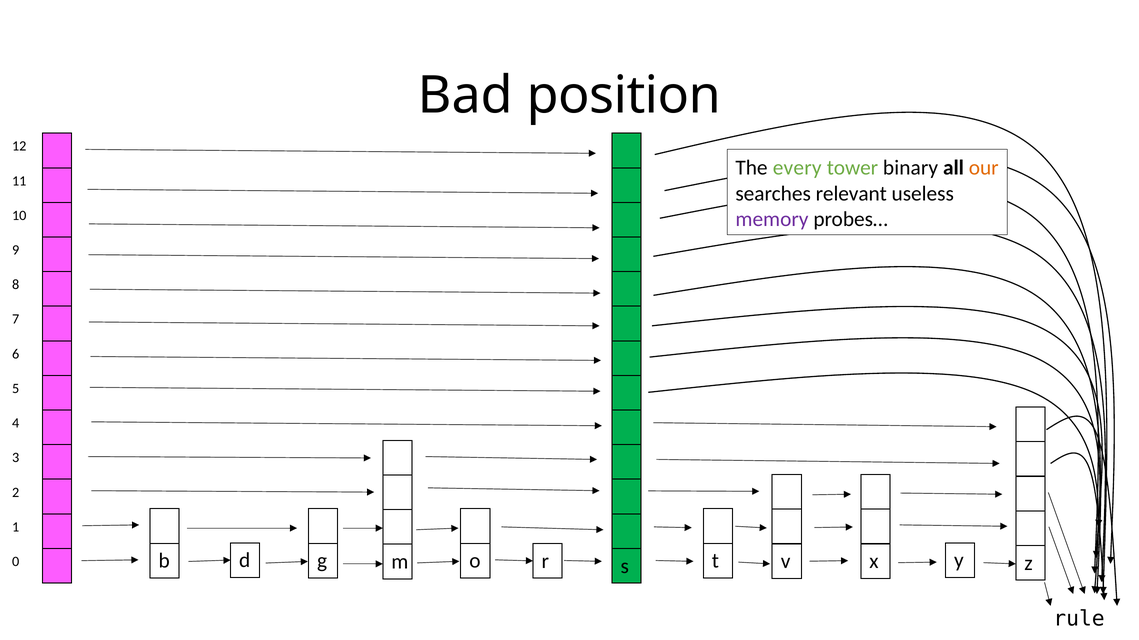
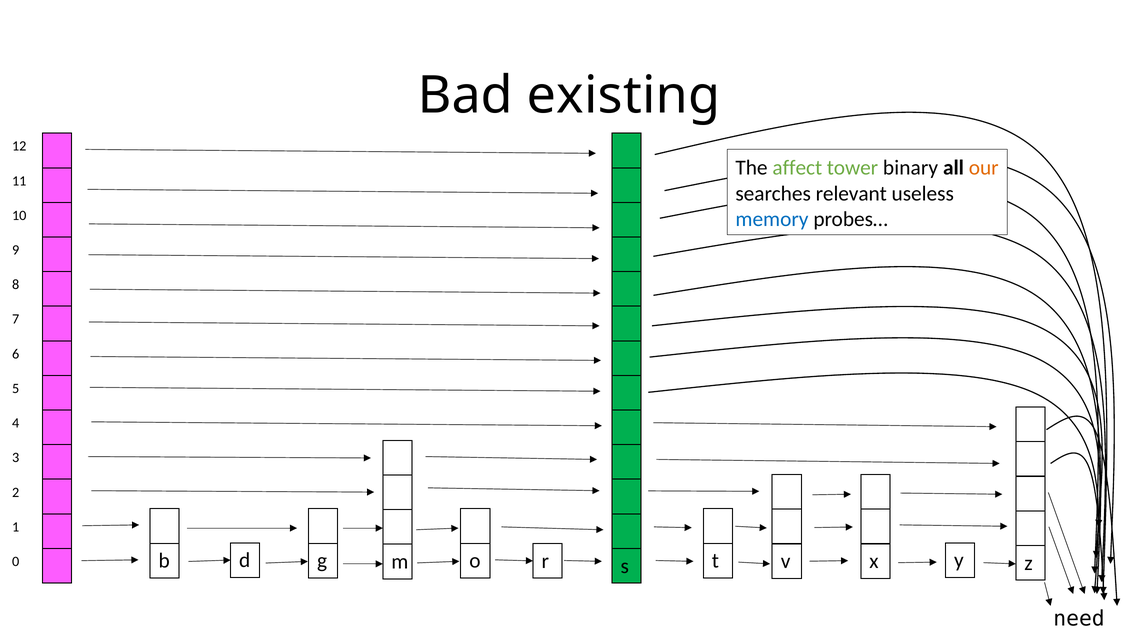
position: position -> existing (624, 96)
every: every -> affect (797, 168)
memory colour: purple -> blue (772, 219)
rule: rule -> need (1079, 619)
